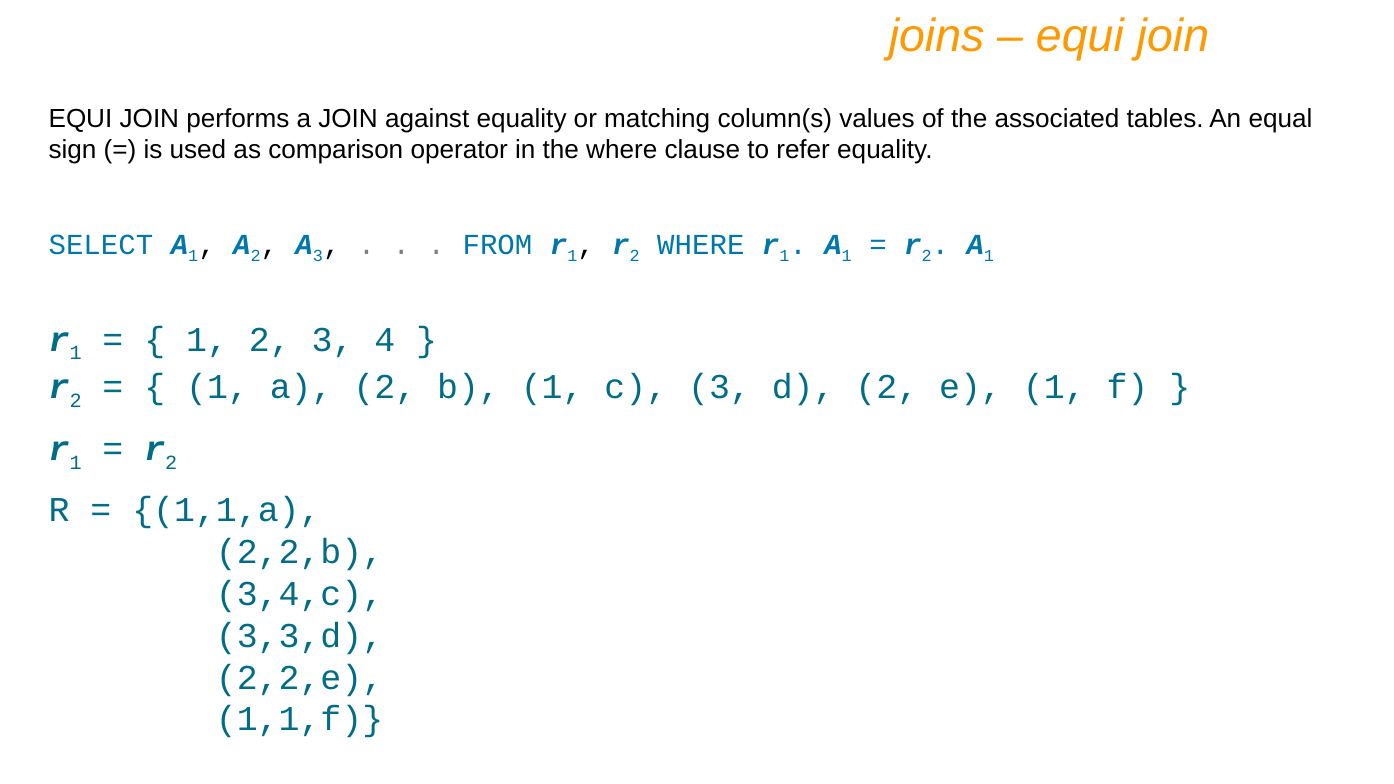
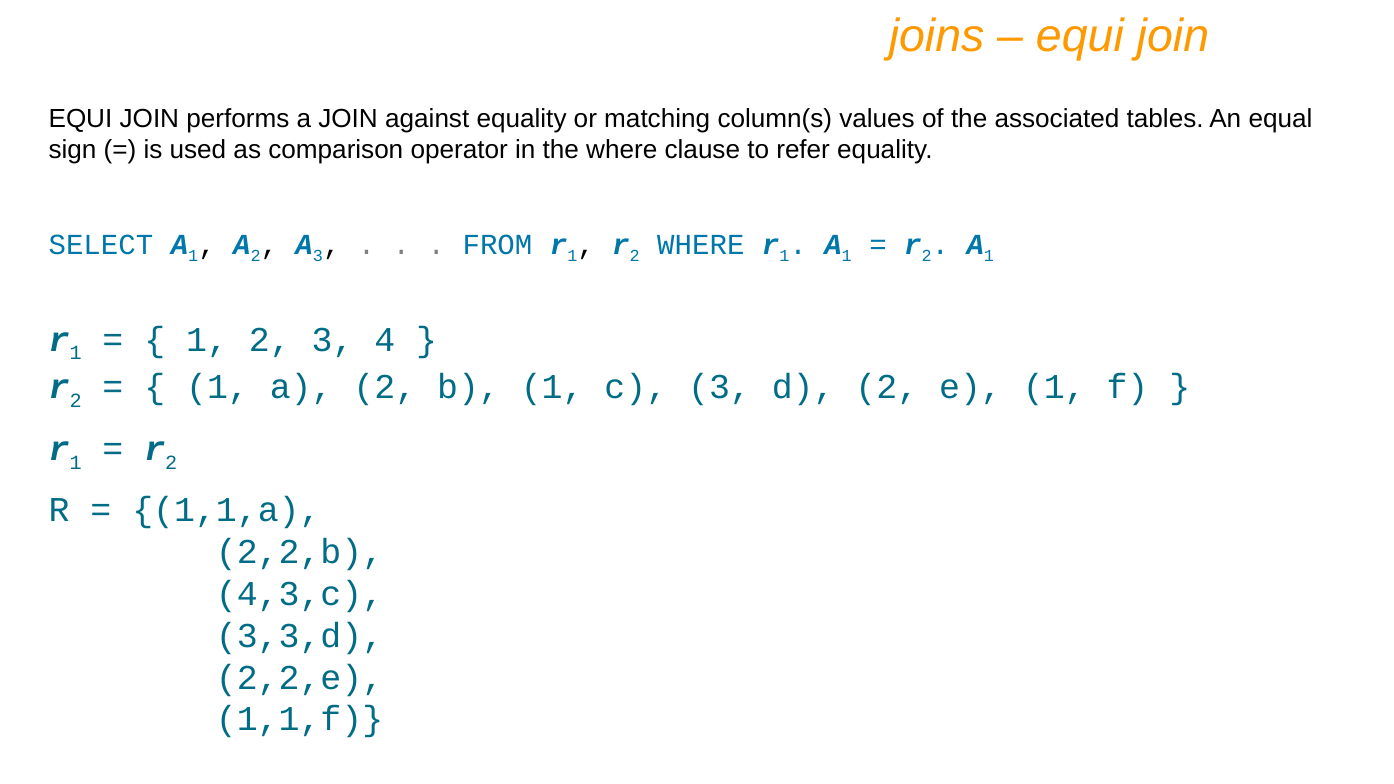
3,4,c: 3,4,c -> 4,3,c (300, 594)
